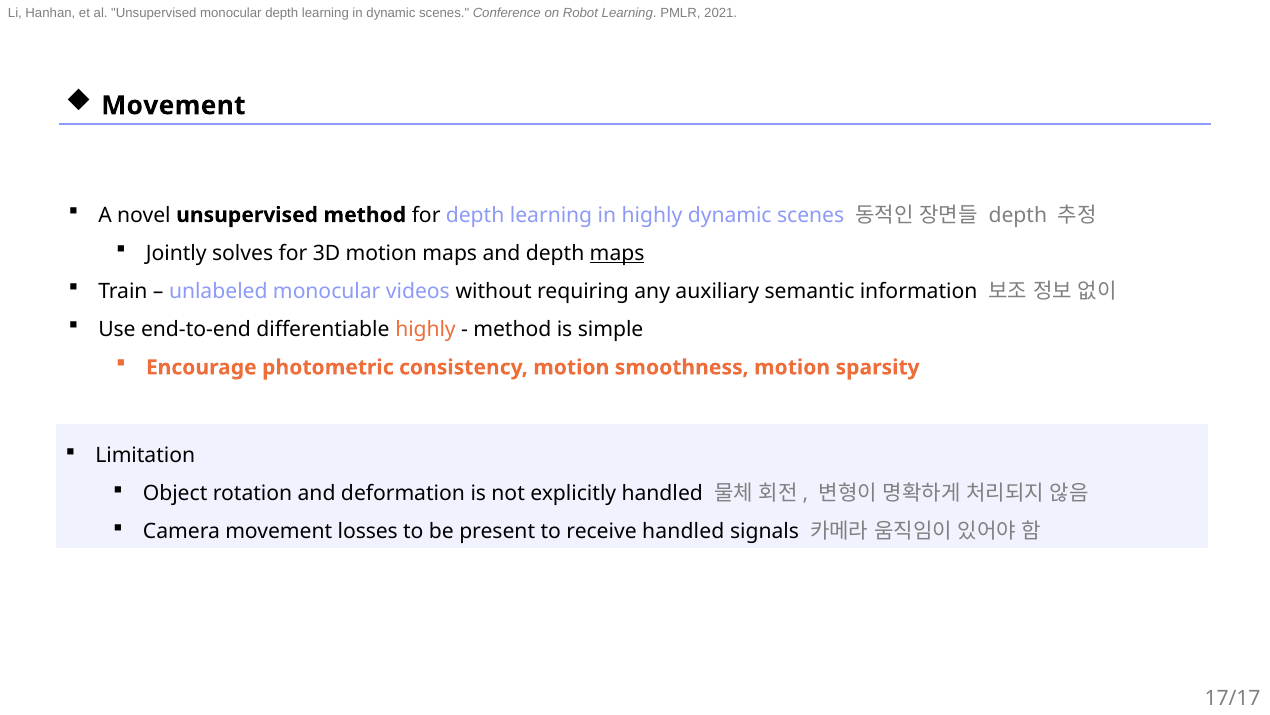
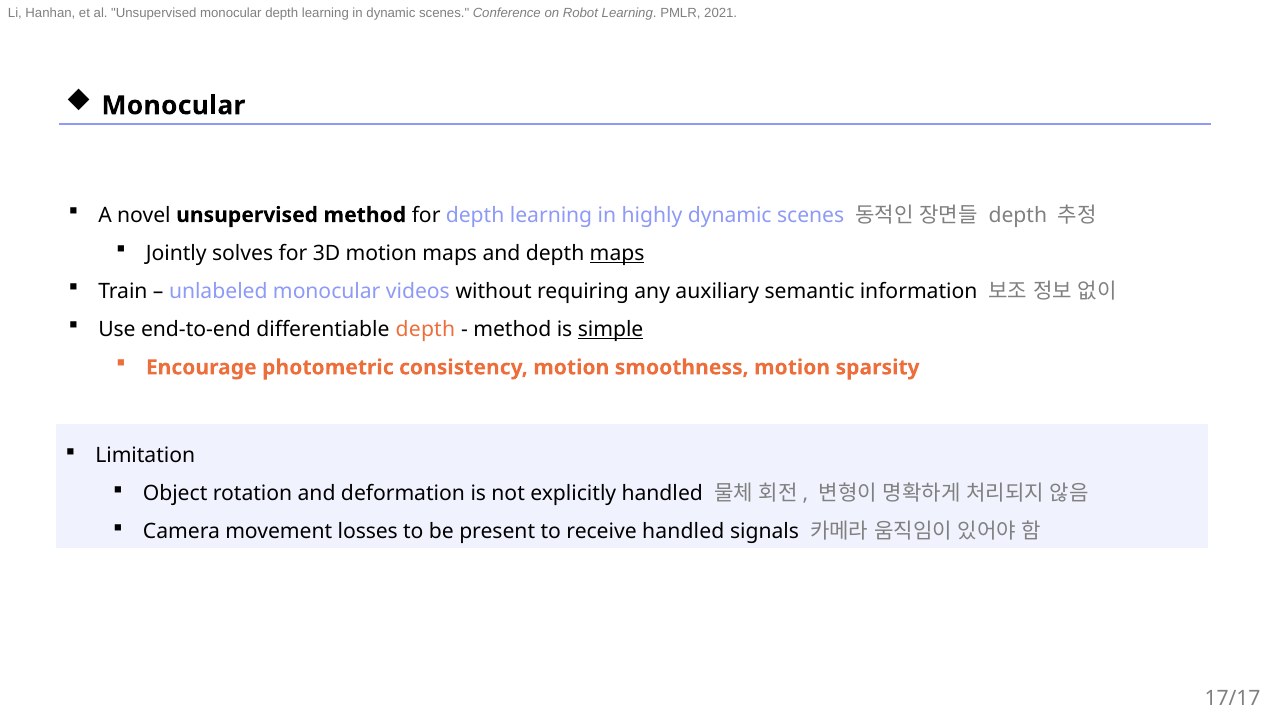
Movement: Movement -> Monocular (173, 105)
differentiable highly: highly -> depth (425, 329)
simple underline: none -> present (611, 329)
